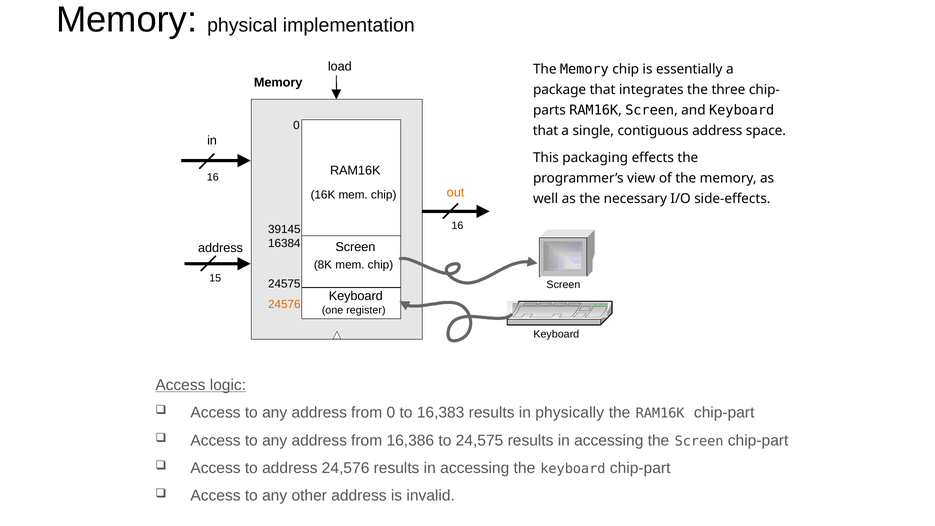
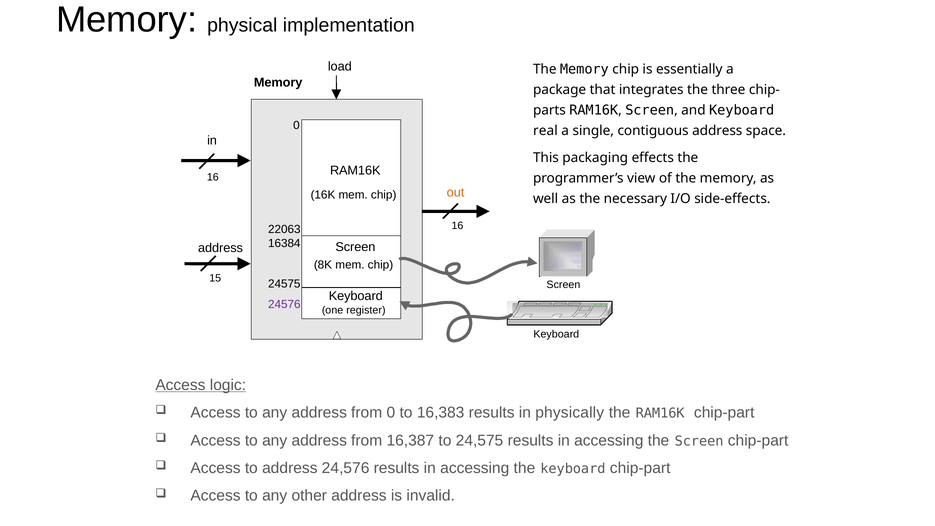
that: that -> real (545, 131)
39145: 39145 -> 22063 (284, 230)
24576 colour: orange -> purple (284, 304)
16,386: 16,386 -> 16,387 (410, 440)
